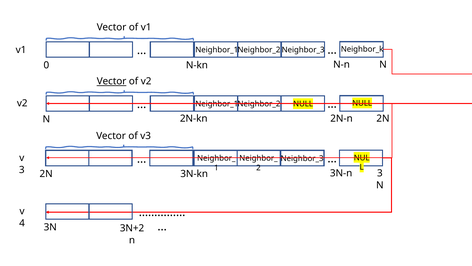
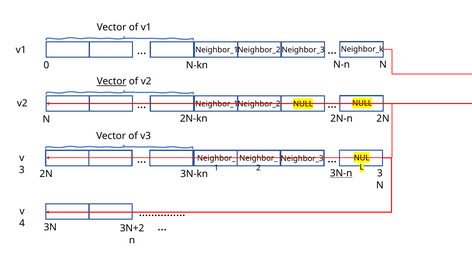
3N-n underline: none -> present (341, 173)
